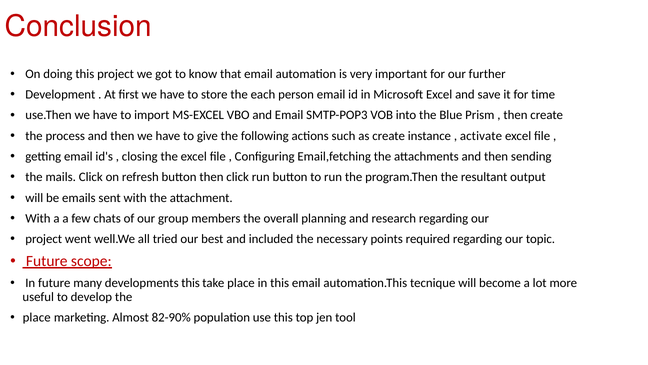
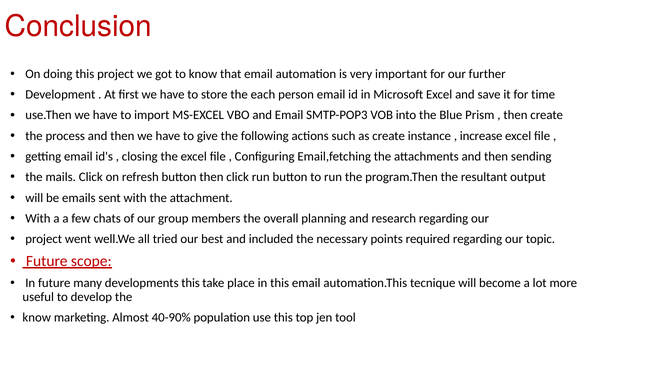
activate: activate -> increase (481, 136)
place: place -> know (37, 317)
82-90%: 82-90% -> 40-90% (171, 317)
